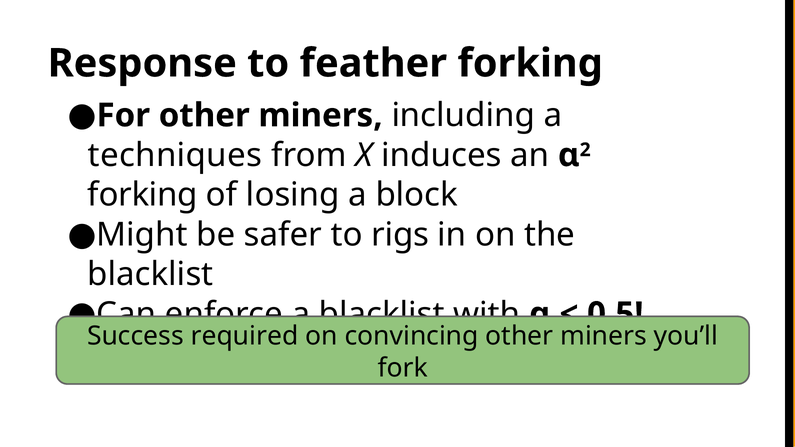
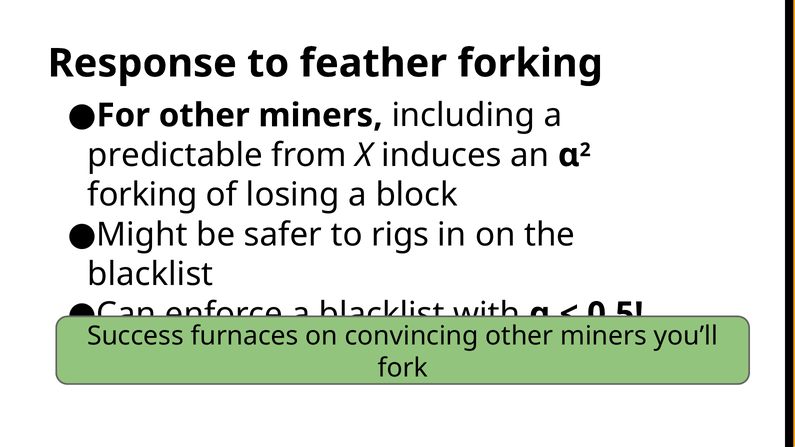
techniques: techniques -> predictable (175, 155)
required: required -> furnaces (245, 336)
